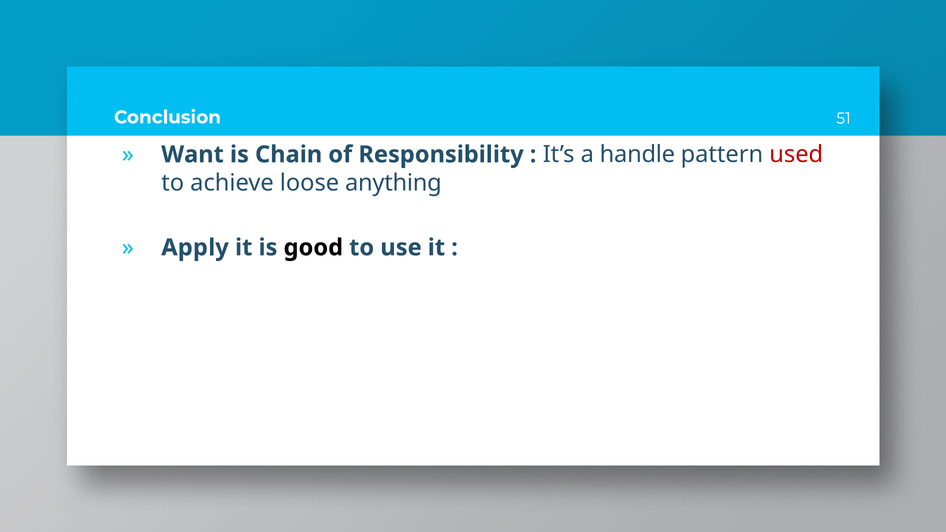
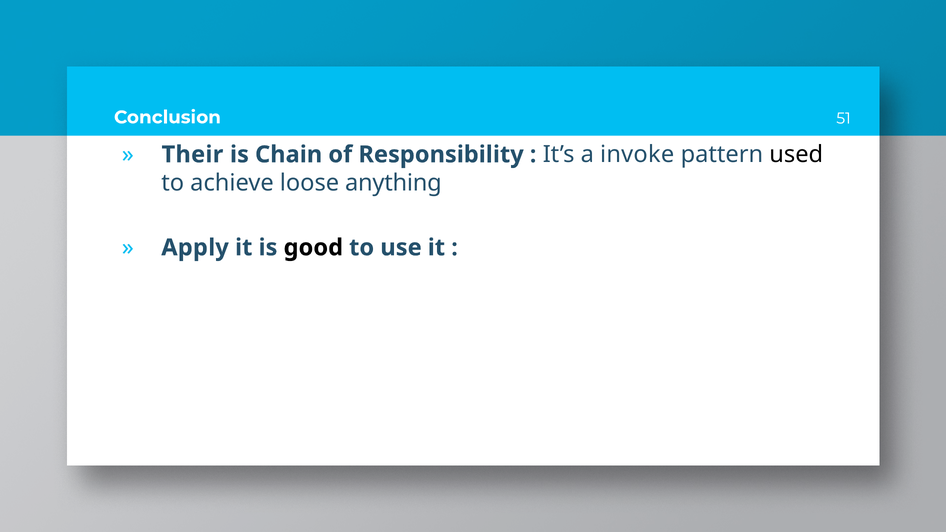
Want: Want -> Their (192, 155)
handle: handle -> invoke (637, 155)
used colour: red -> black (796, 155)
